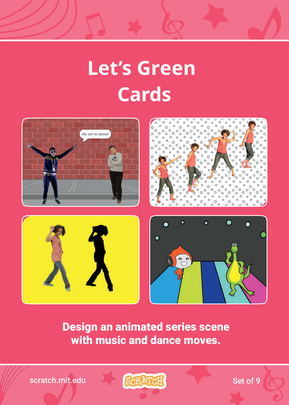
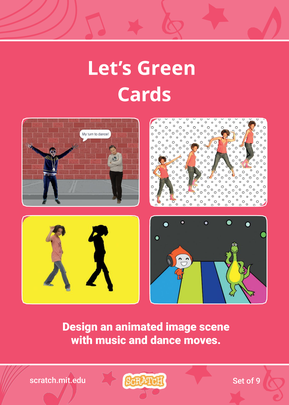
series: series -> image (181, 327)
